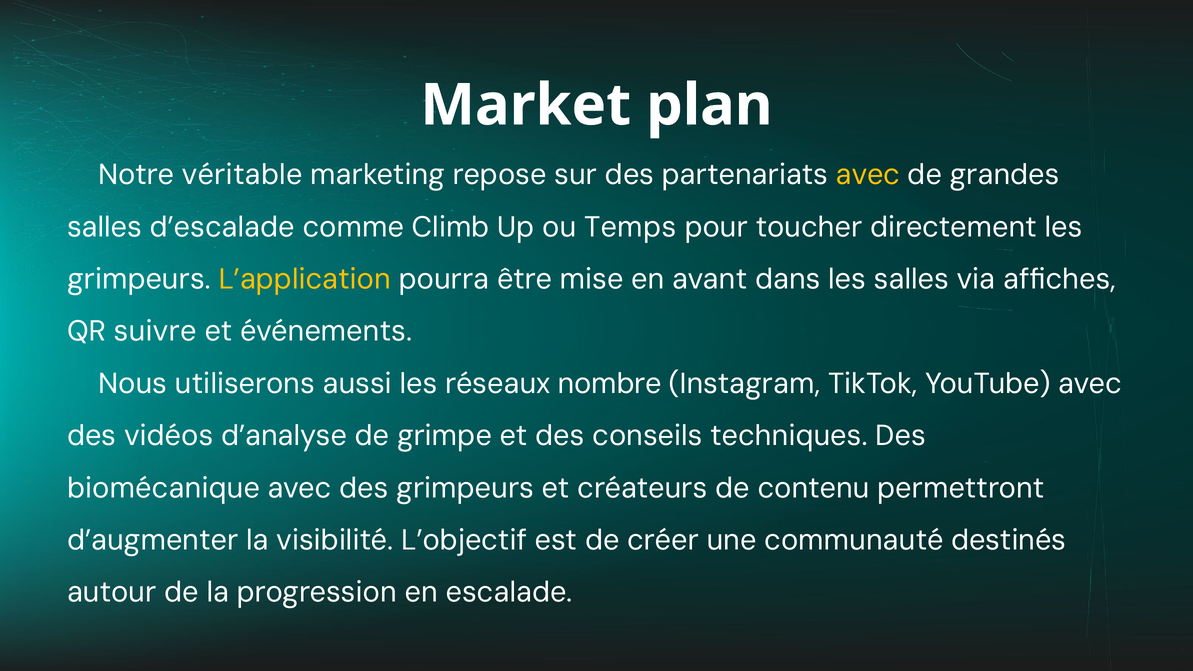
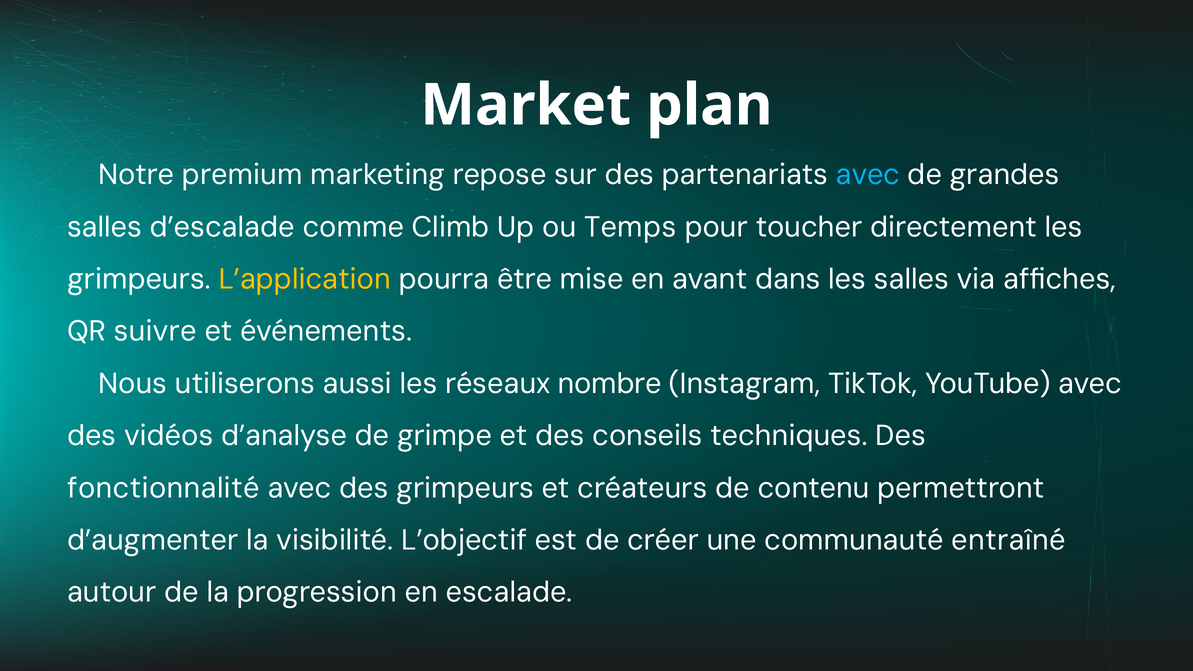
véritable: véritable -> premium (242, 175)
avec colour: yellow -> light blue (868, 175)
biomécanique: biomécanique -> fonctionnalité (163, 488)
destinés: destinés -> entraîné (1008, 540)
